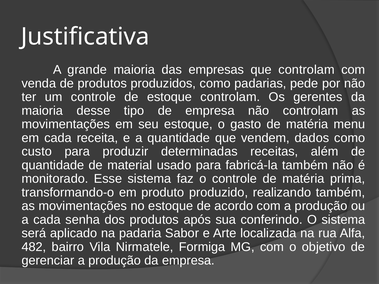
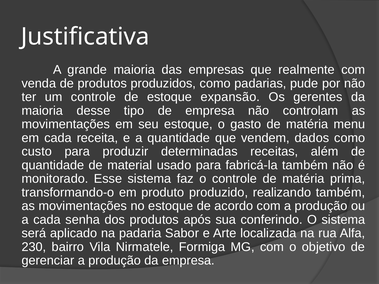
que controlam: controlam -> realmente (307, 70)
pede: pede -> pude (304, 83)
estoque controlam: controlam -> expansão (230, 97)
482: 482 -> 230 (34, 247)
